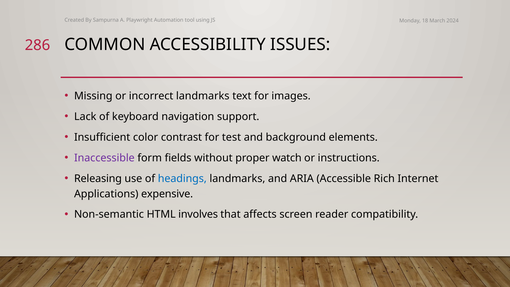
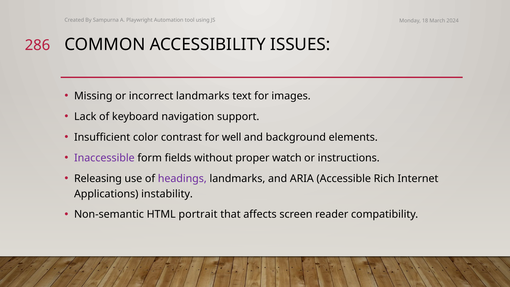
test: test -> well (232, 137)
headings colour: blue -> purple (182, 178)
expensive: expensive -> instability (167, 194)
involves: involves -> portrait (198, 214)
